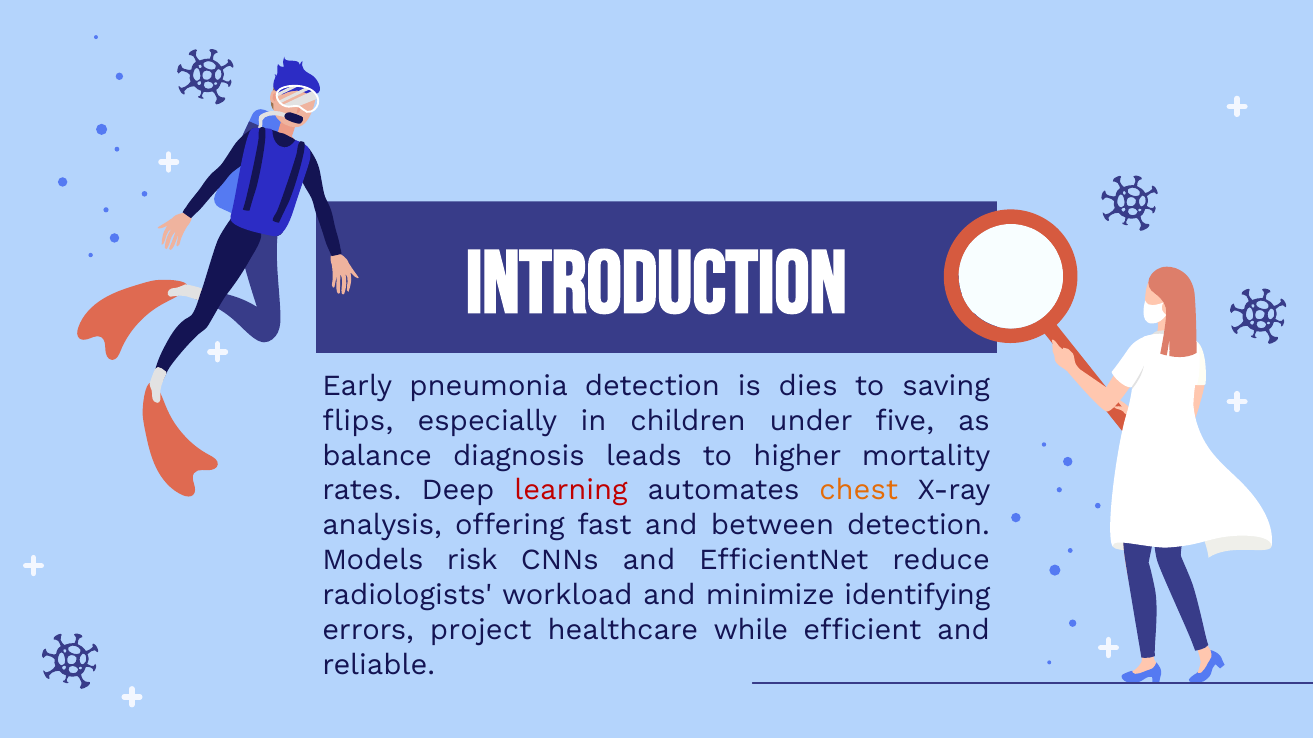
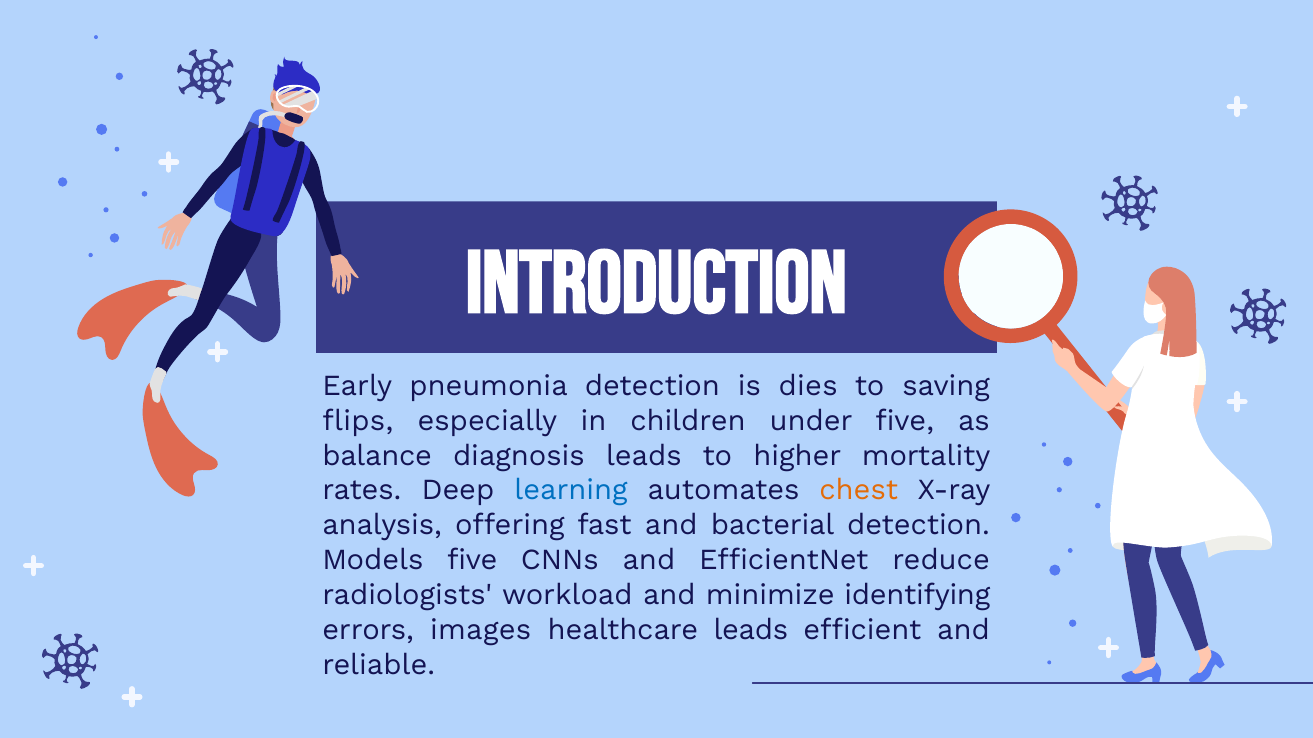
learning colour: red -> blue (571, 491)
between: between -> bacterial (773, 526)
Models risk: risk -> five (472, 561)
project: project -> images (481, 631)
healthcare while: while -> leads (751, 631)
